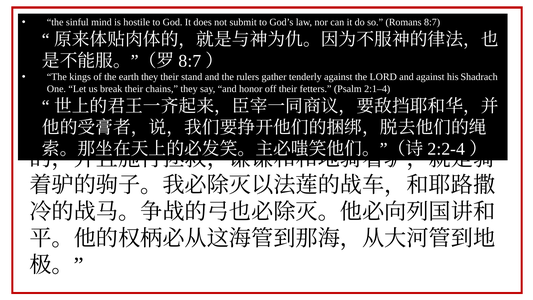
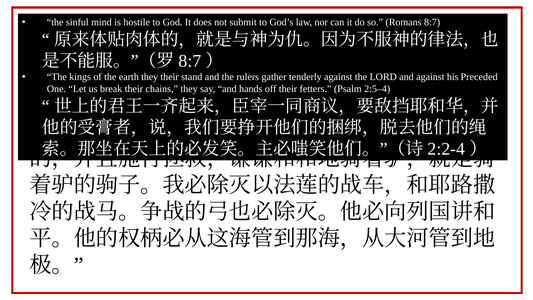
Shadrach: Shadrach -> Preceded (479, 77)
honor: honor -> hands (251, 89)
2:1–4: 2:1–4 -> 2:5–4 (377, 89)
